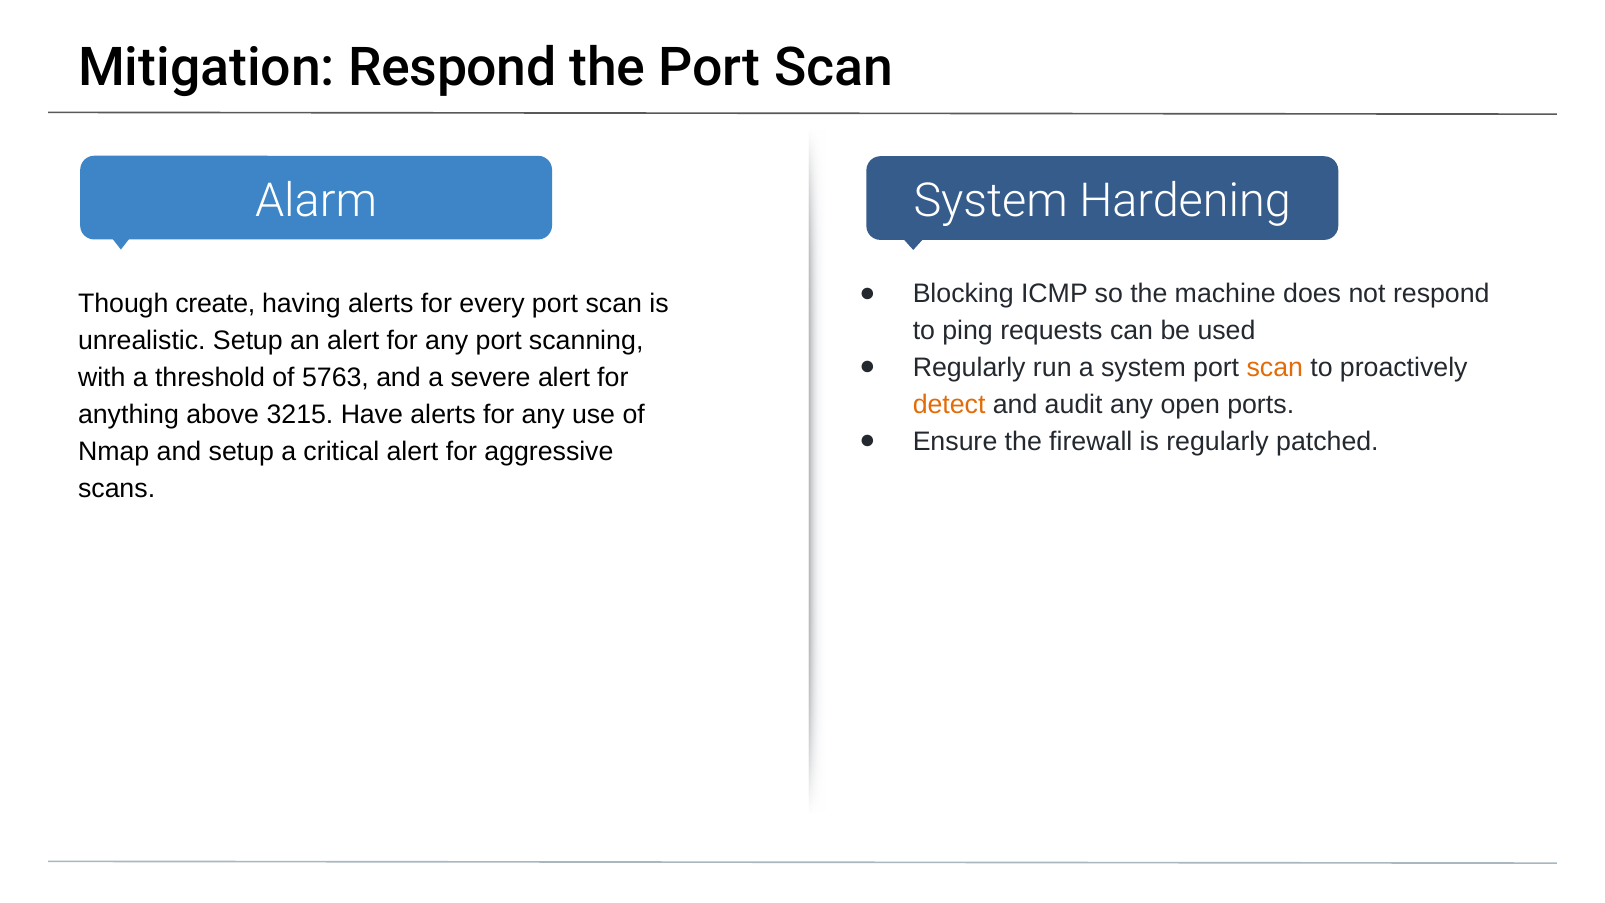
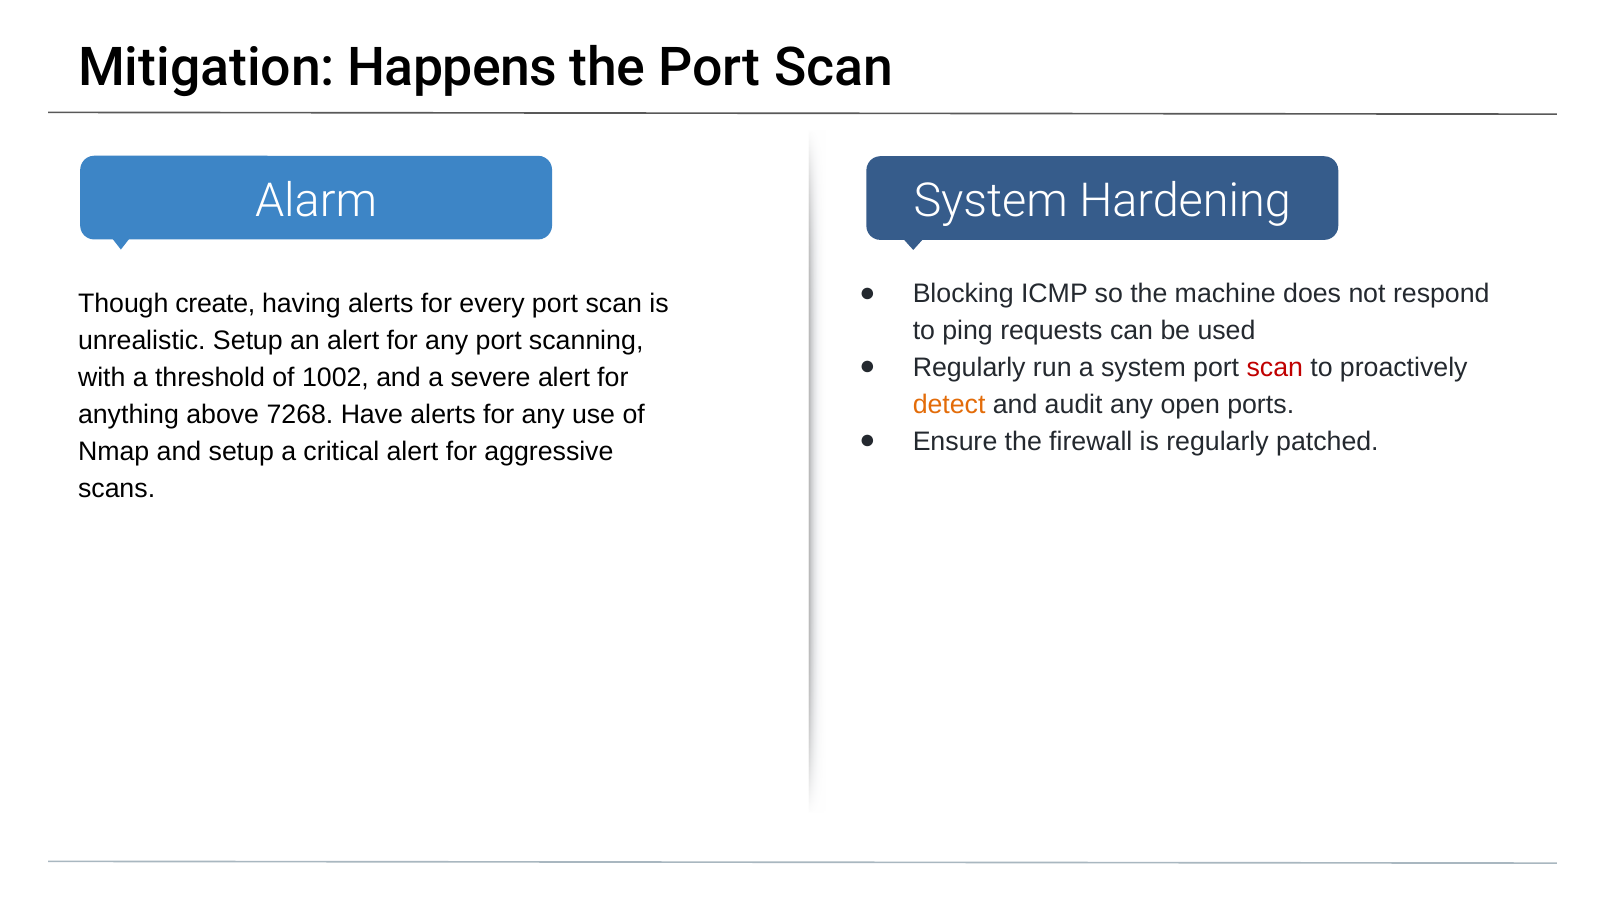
Mitigation Respond: Respond -> Happens (452, 68)
scan colour: orange -> red (1275, 367)
5763: 5763 -> 1002 (335, 378)
3215: 3215 -> 7268 (300, 415)
